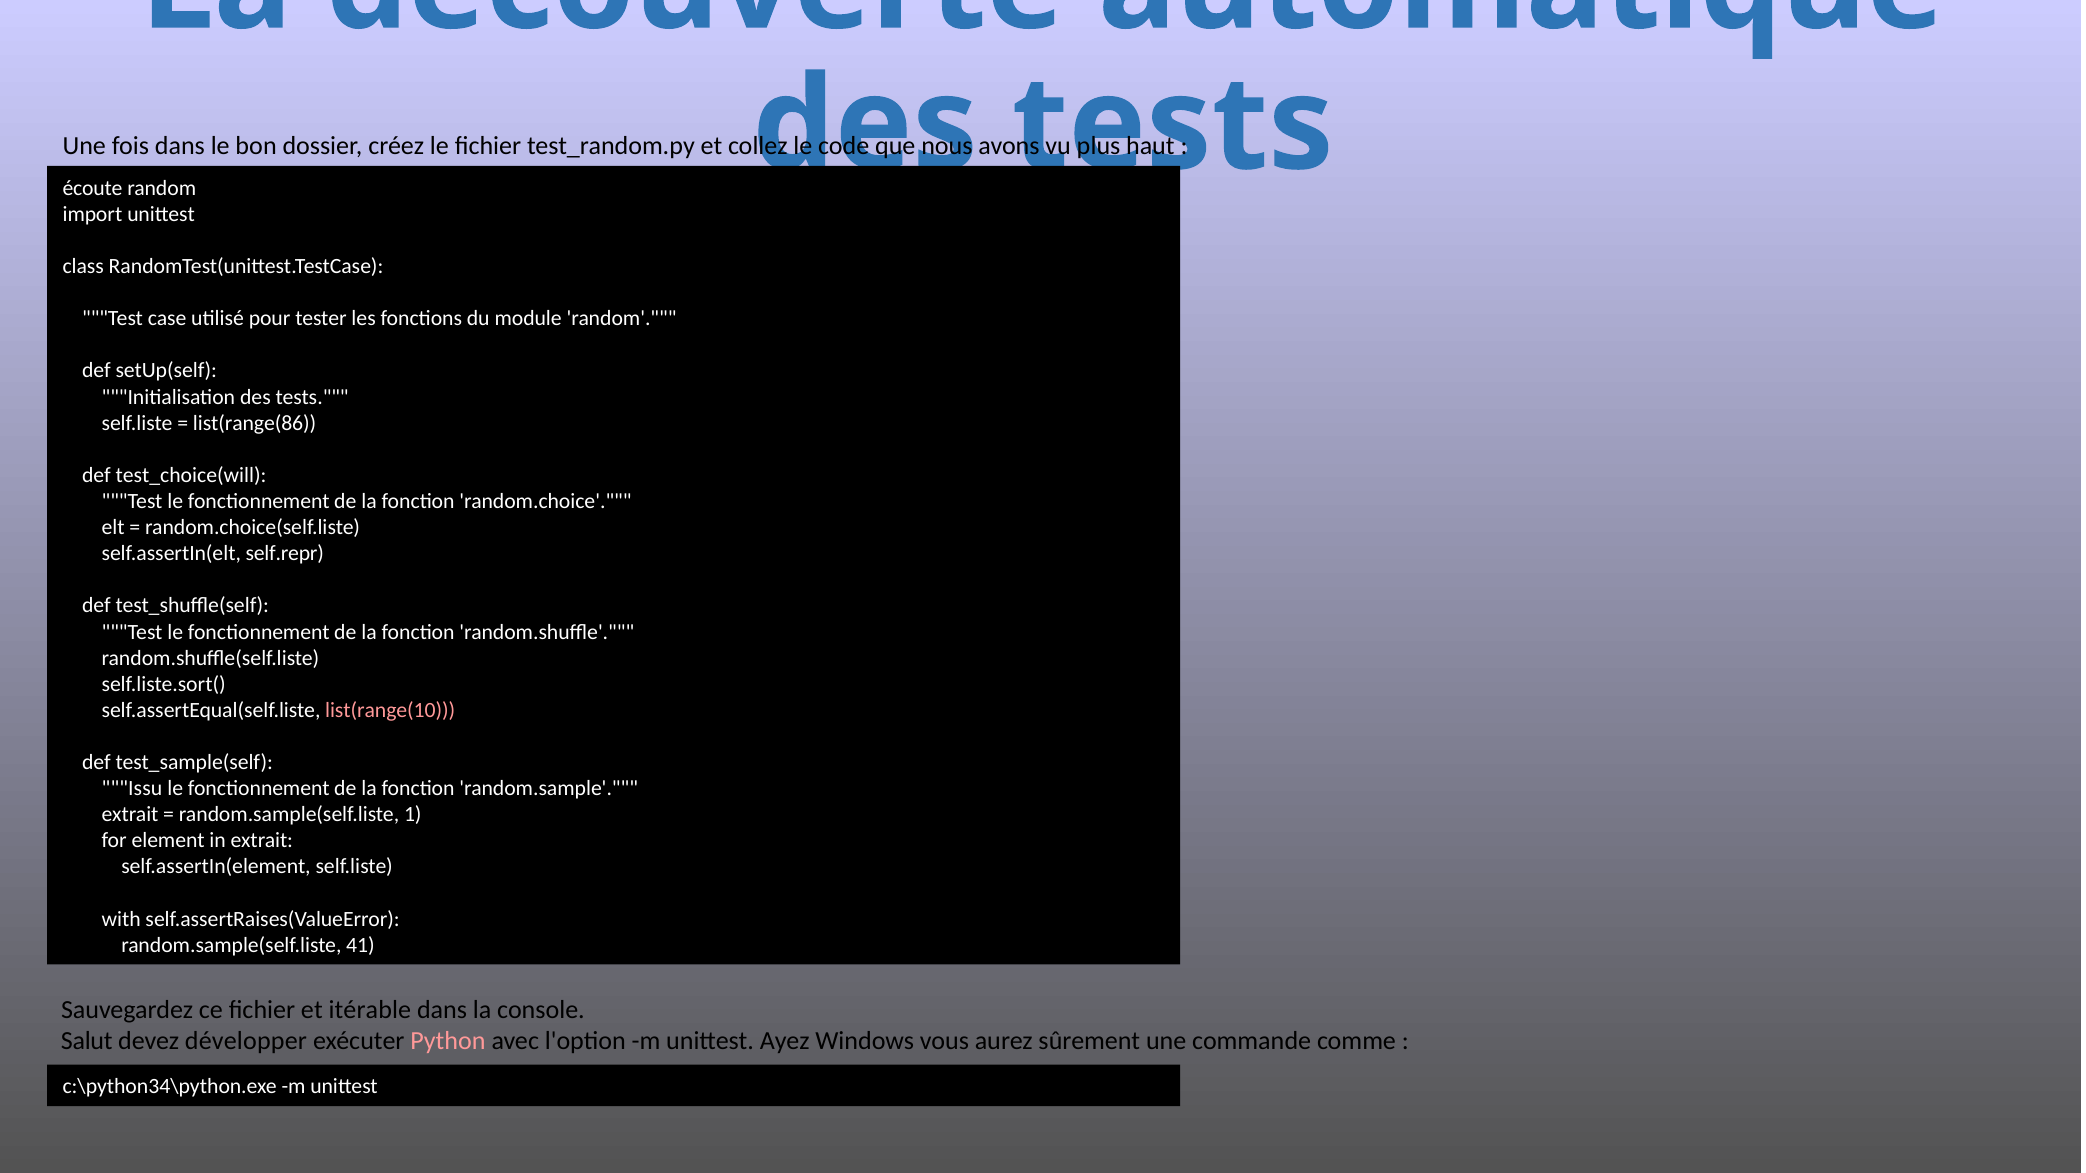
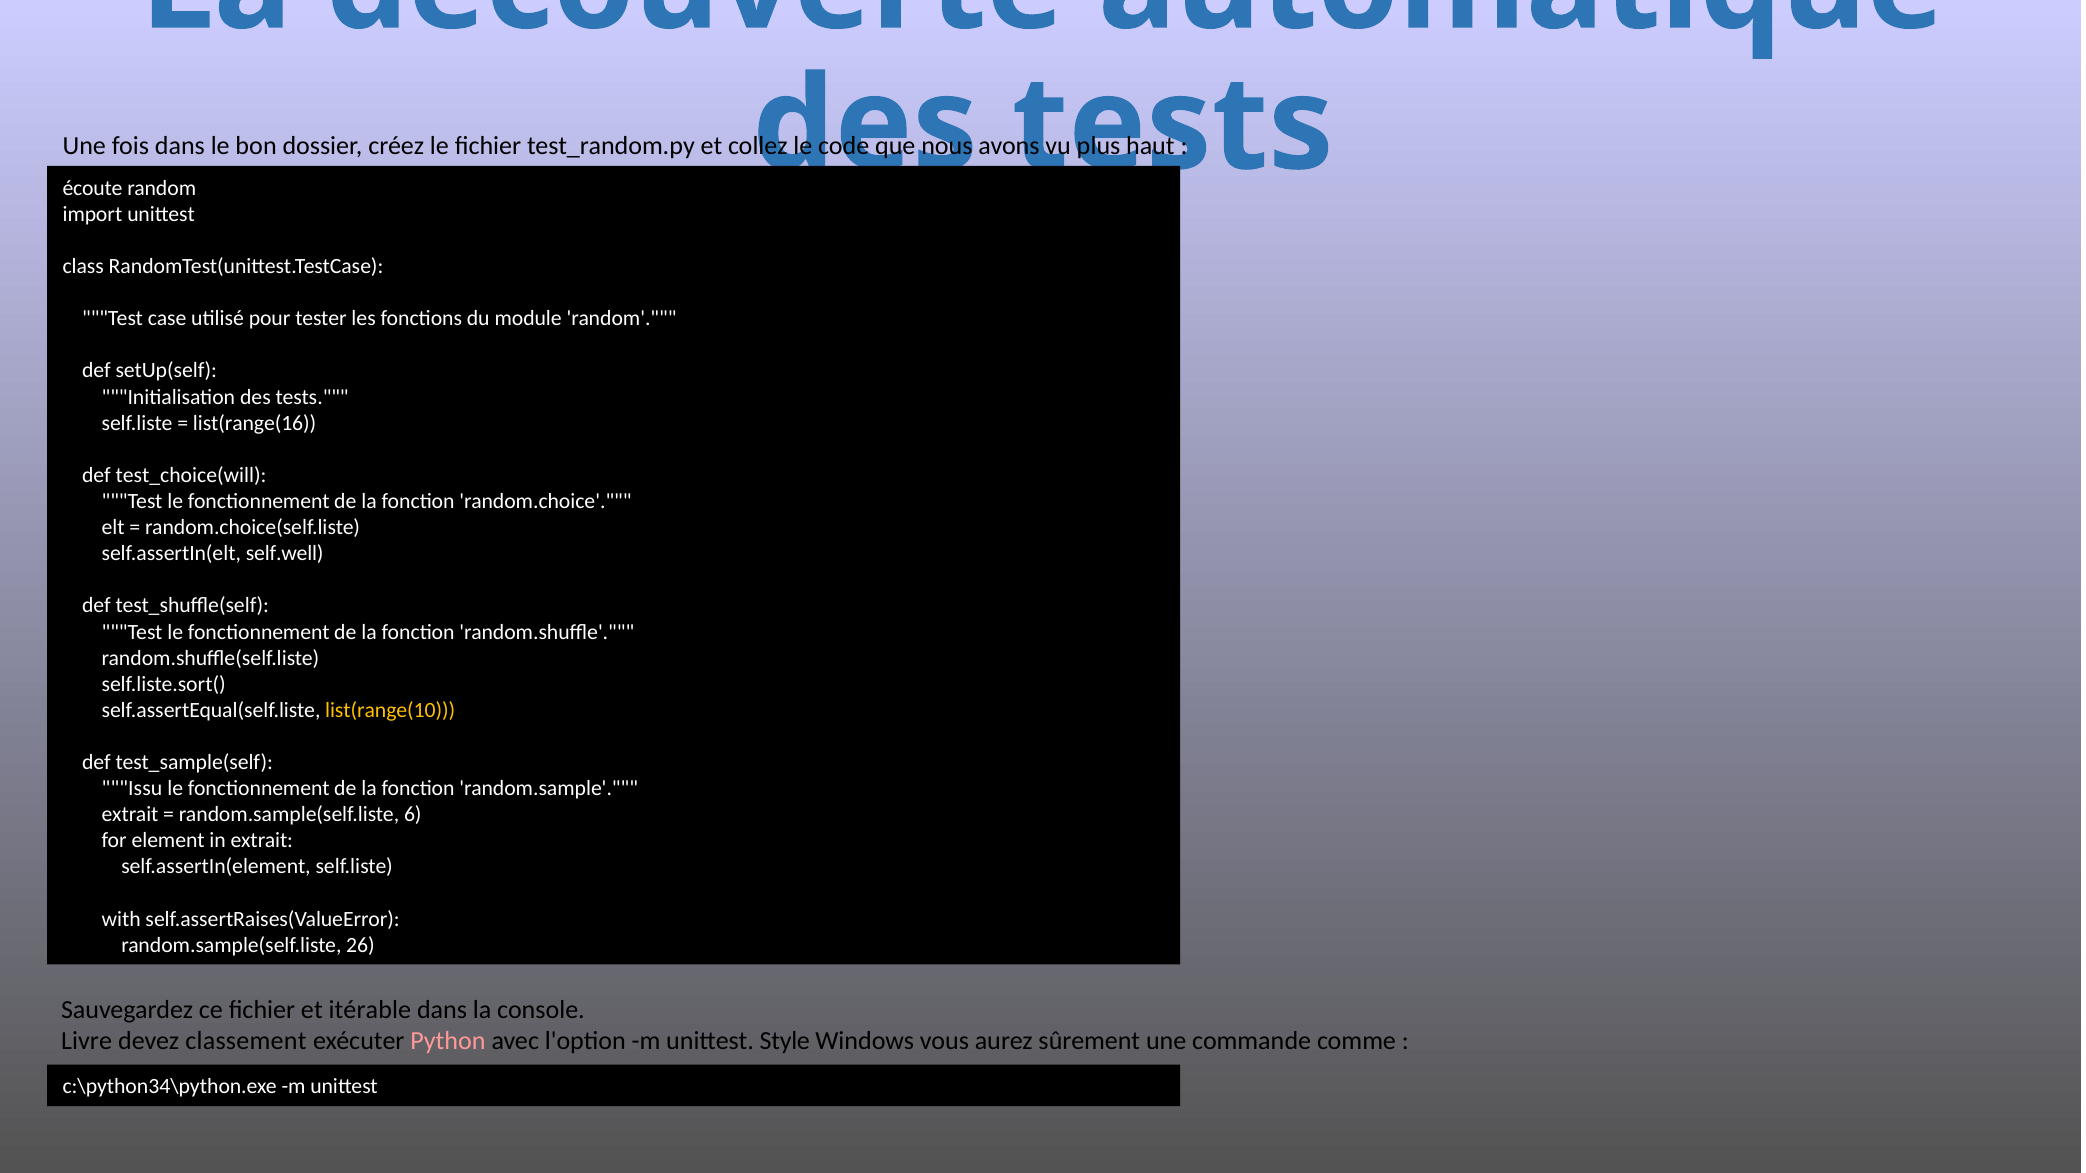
list(range(86: list(range(86 -> list(range(16 (255, 423)
self.repr: self.repr -> self.well (285, 554)
list(range(10 colour: pink -> yellow (390, 710)
1: 1 -> 6 (413, 815)
41: 41 -> 26 (361, 945)
Salut: Salut -> Livre (87, 1042)
développer: développer -> classement (246, 1042)
Ayez: Ayez -> Style (785, 1042)
